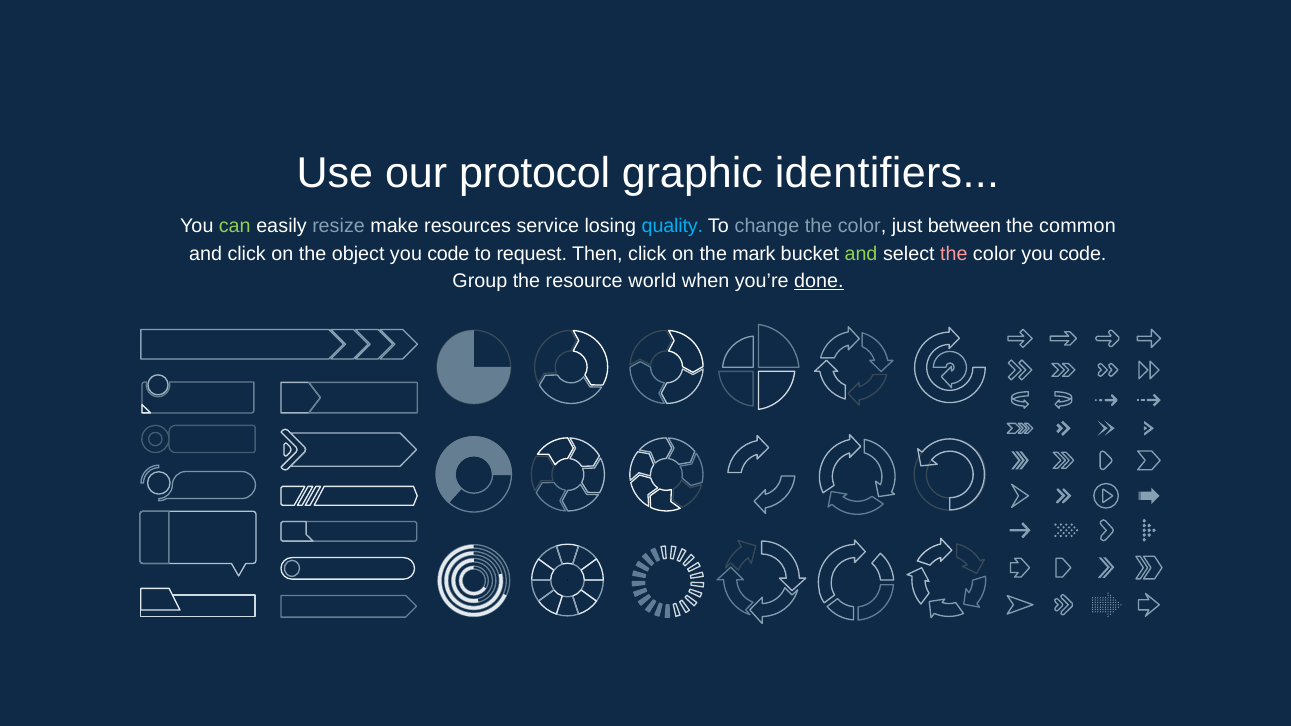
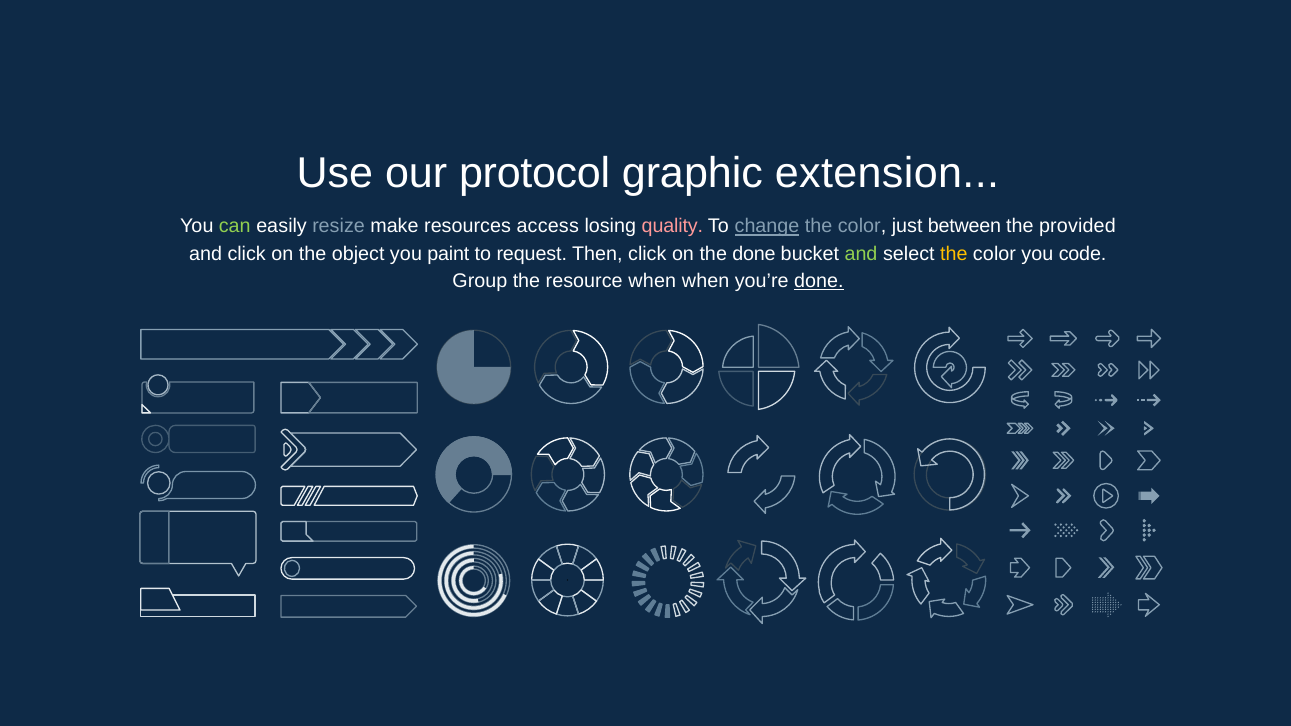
identifiers: identifiers -> extension (887, 174)
service: service -> access (548, 227)
quality colour: light blue -> pink (672, 227)
change underline: none -> present (767, 227)
common: common -> provided (1077, 227)
object you code: code -> paint (448, 254)
the mark: mark -> done (754, 254)
the colour: pink -> yellow (954, 254)
resource world: world -> when (652, 281)
